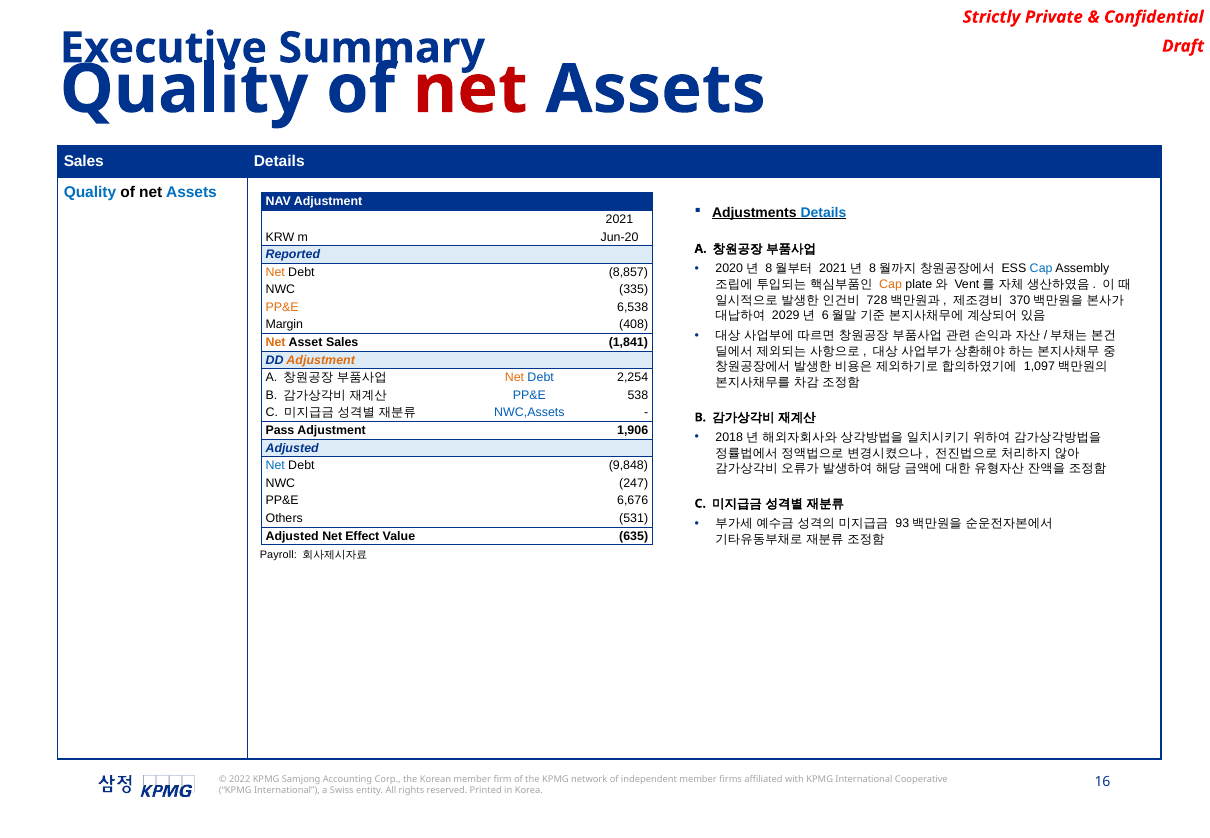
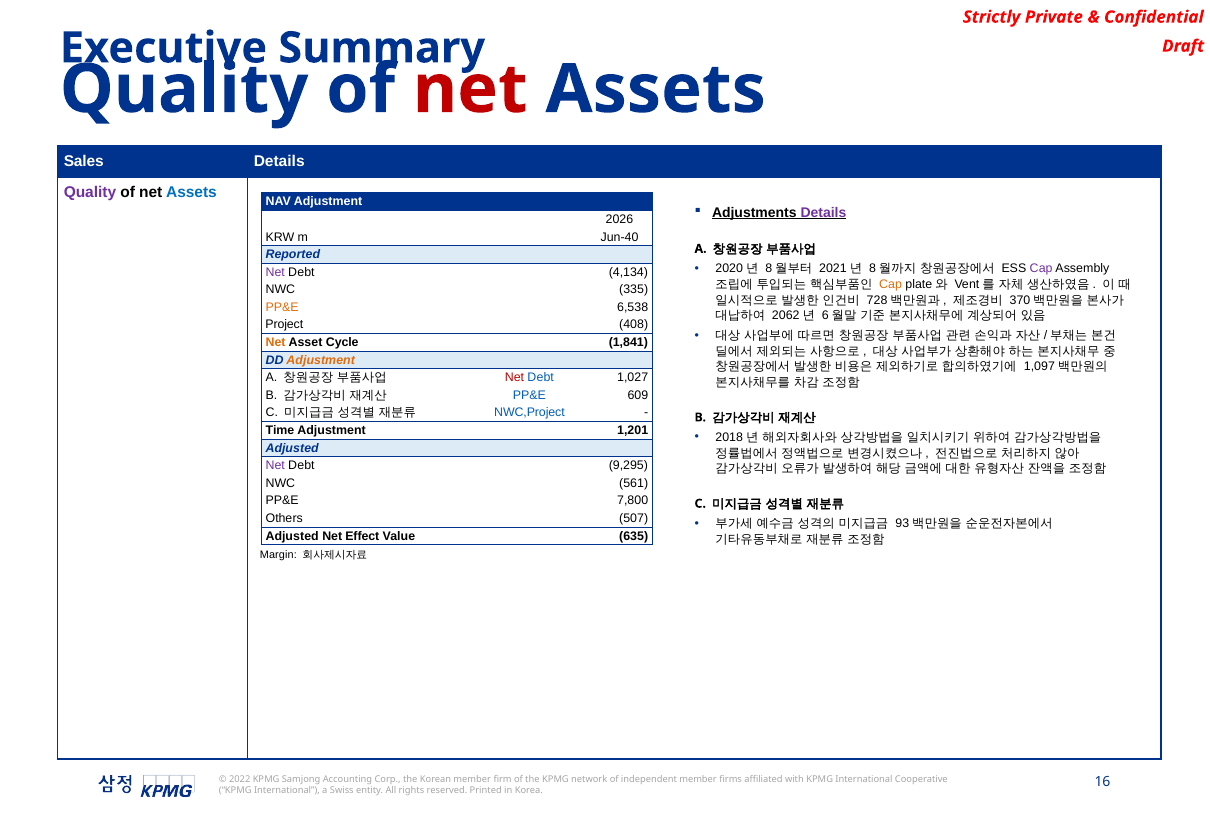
Quality colour: blue -> purple (90, 192)
Details colour: blue -> purple (823, 213)
2021: 2021 -> 2026 (620, 219)
Jun-20: Jun-20 -> Jun-40 (620, 237)
Cap colour: blue -> purple (1041, 269)
Net colour: orange -> purple (275, 272)
8,857: 8,857 -> 4,134 (628, 272)
2029: 2029 -> 2062 (786, 315)
Margin: Margin -> Project (284, 325)
Asset Sales: Sales -> Cycle (342, 342)
Net colour: orange -> red (514, 378)
2,254: 2,254 -> 1,027 (633, 378)
538: 538 -> 609 (638, 395)
NWC,Assets: NWC,Assets -> NWC,Project (529, 413)
Pass: Pass -> Time (280, 430)
1,906: 1,906 -> 1,201 (633, 430)
Net colour: blue -> purple (275, 465)
9,848: 9,848 -> 9,295 (628, 465)
247: 247 -> 561 (634, 483)
6,676: 6,676 -> 7,800 (633, 501)
531: 531 -> 507 (634, 518)
Payroll: Payroll -> Margin (278, 555)
